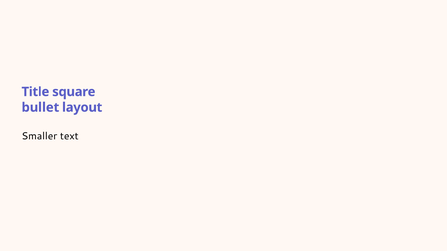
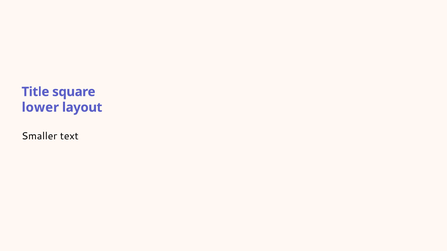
bullet: bullet -> lower (40, 108)
